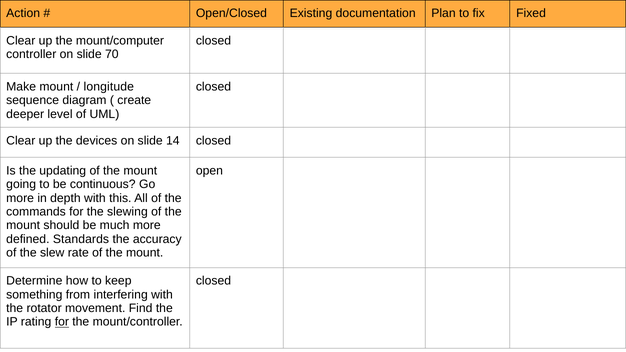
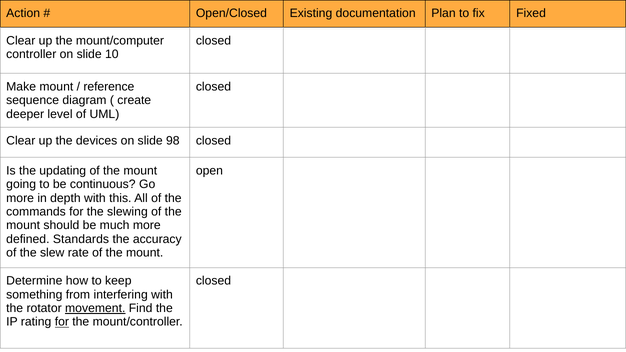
70: 70 -> 10 (112, 54)
longitude: longitude -> reference (109, 87)
14: 14 -> 98 (173, 141)
movement underline: none -> present (95, 308)
